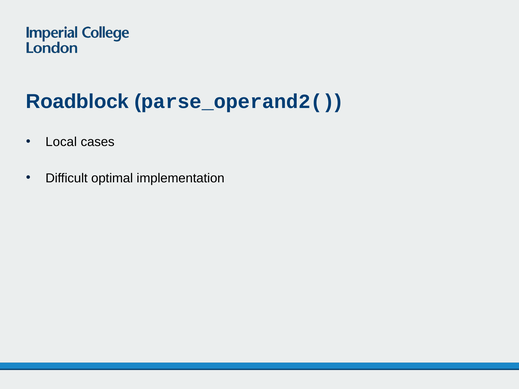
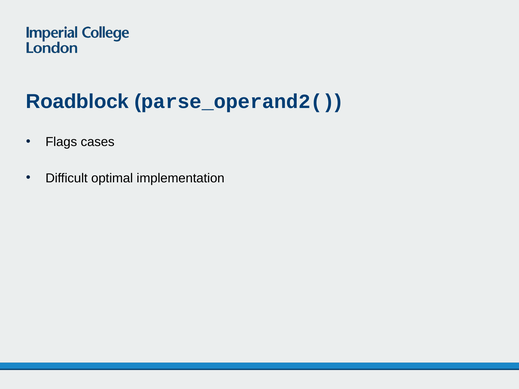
Local: Local -> Flags (61, 142)
